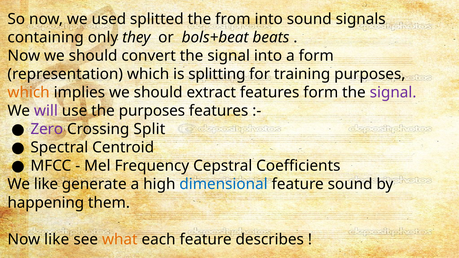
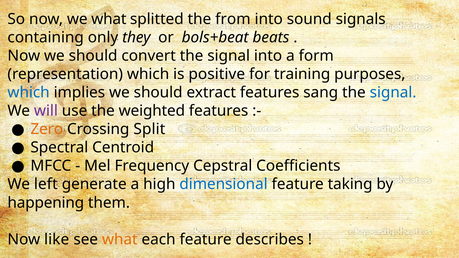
we used: used -> what (109, 19)
splitting: splitting -> positive (217, 74)
which colour: orange -> blue (29, 93)
features form: form -> sang (321, 93)
signal colour: purple -> blue (393, 93)
the purposes: purposes -> weighted (152, 111)
Zero colour: purple -> orange (47, 129)
We like: like -> left (46, 184)
feature sound: sound -> taking (350, 184)
